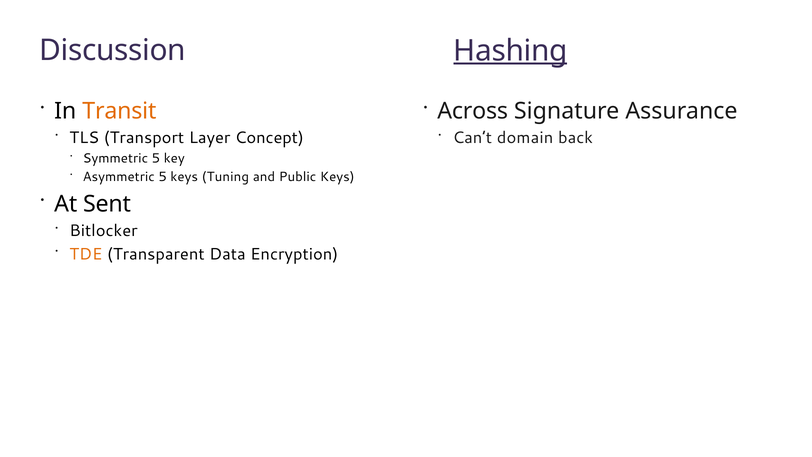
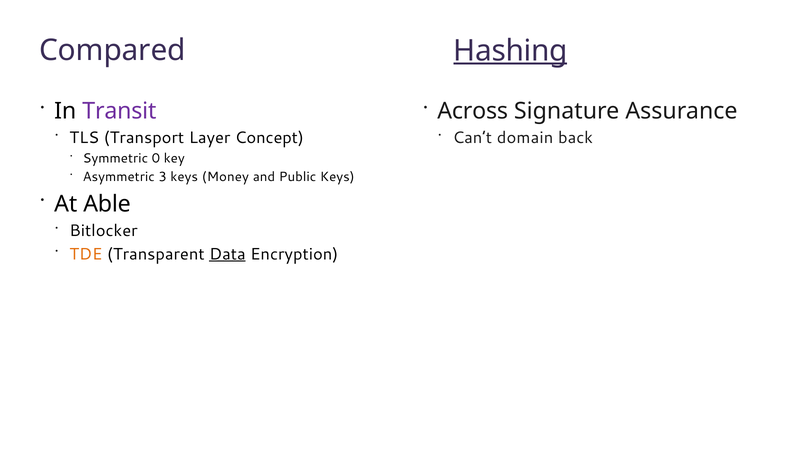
Discussion: Discussion -> Compared (112, 50)
Transit colour: orange -> purple (119, 111)
Symmetric 5: 5 -> 0 (156, 158)
Asymmetric 5: 5 -> 3 (163, 177)
Tuning: Tuning -> Money (225, 177)
Sent: Sent -> Able (107, 204)
Data underline: none -> present (227, 254)
